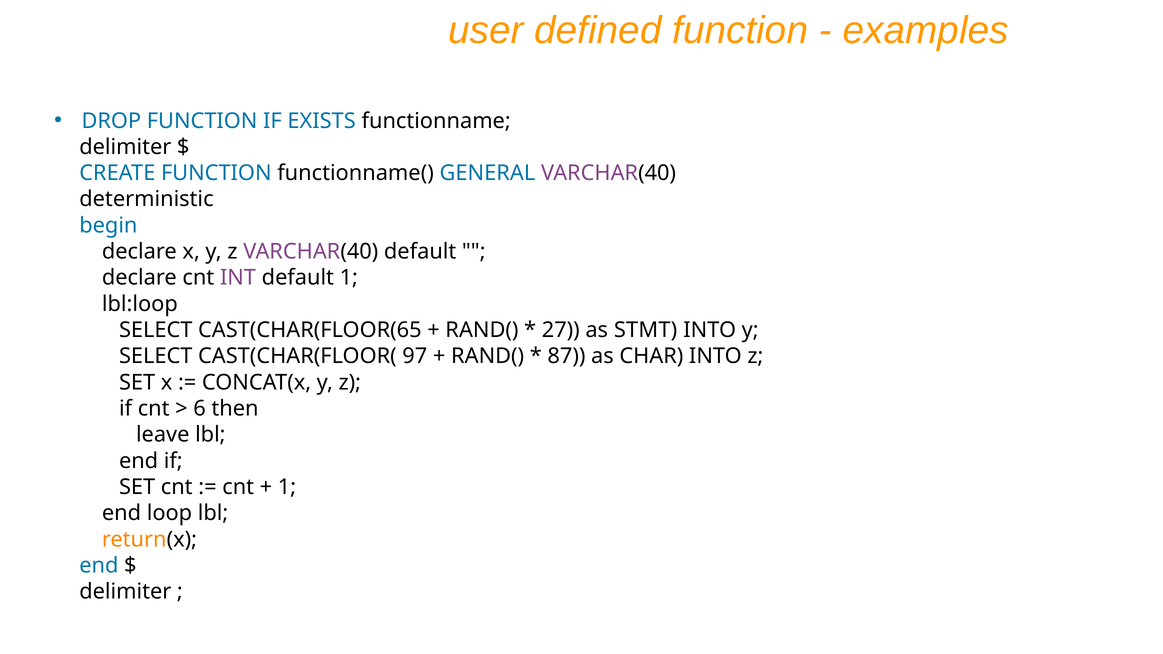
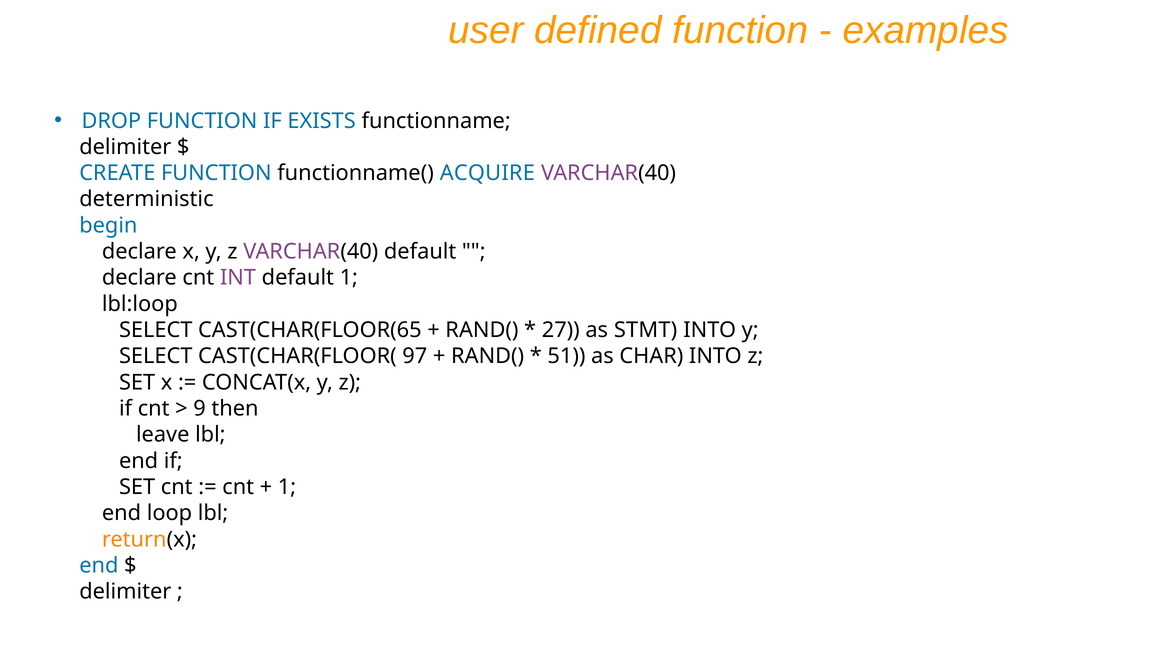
GENERAL: GENERAL -> ACQUIRE (487, 173)
87: 87 -> 51 (566, 356)
6: 6 -> 9 (199, 409)
